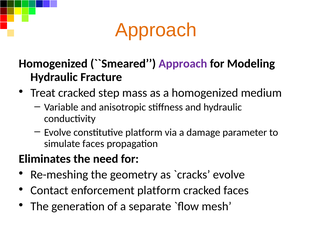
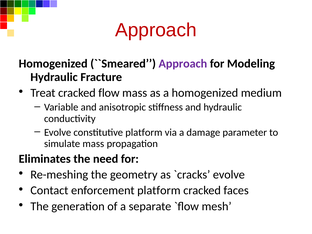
Approach colour: orange -> red (156, 30)
step: step -> flow (109, 93)
simulate faces: faces -> mass (93, 144)
